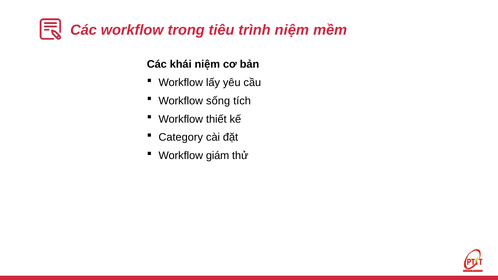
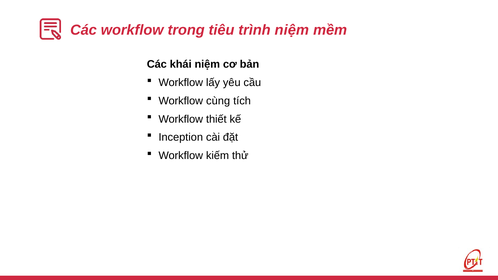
sống: sống -> cùng (218, 101)
Category: Category -> Inception (181, 137)
giám: giám -> kiếm (218, 156)
